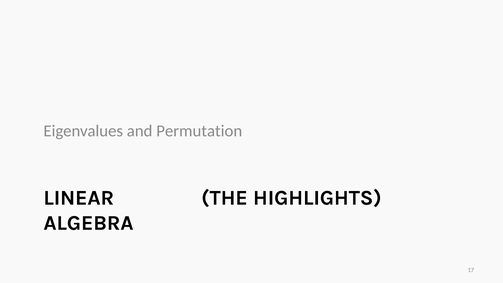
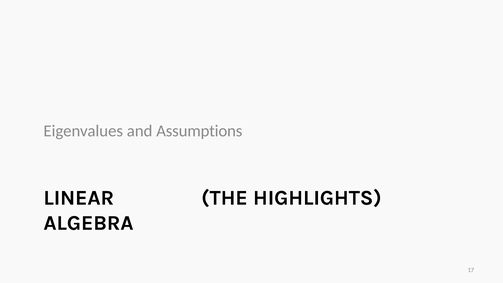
Permutation: Permutation -> Assumptions (199, 131)
